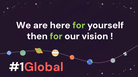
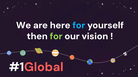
for colour: light green -> light blue (79, 25)
